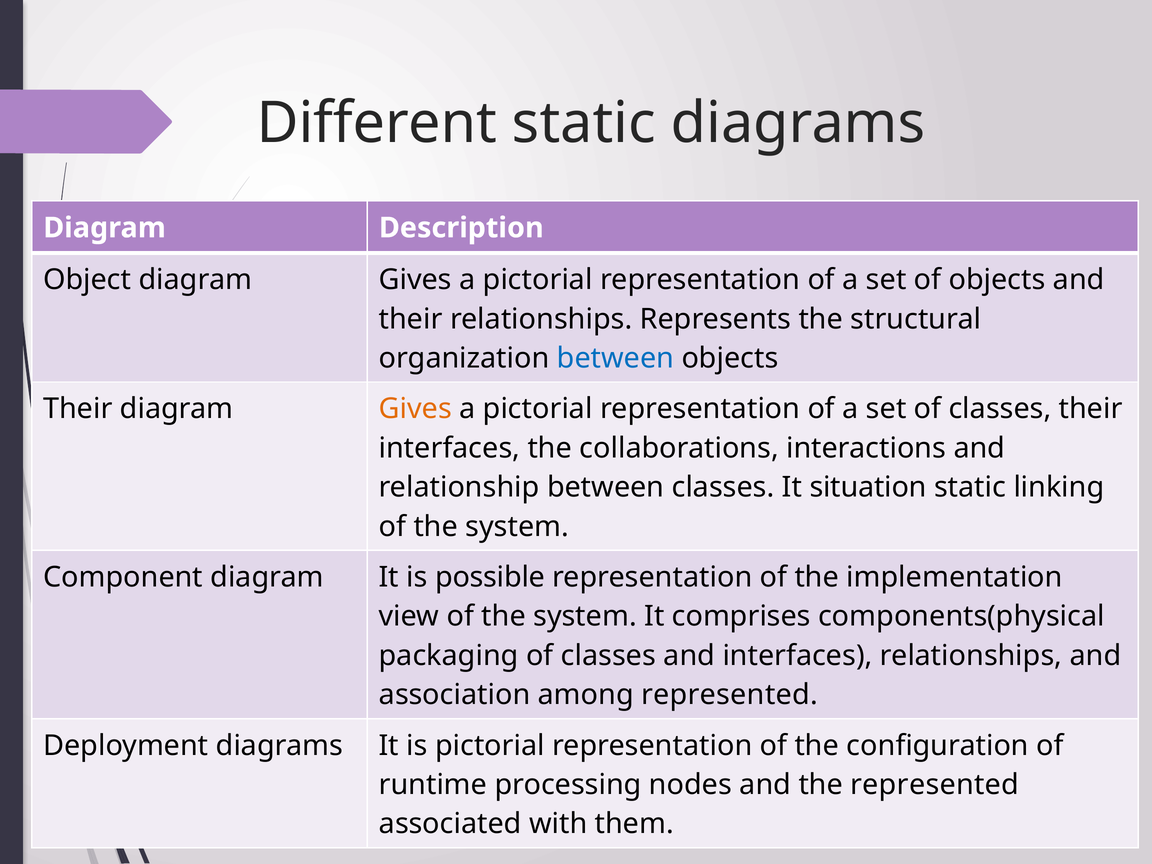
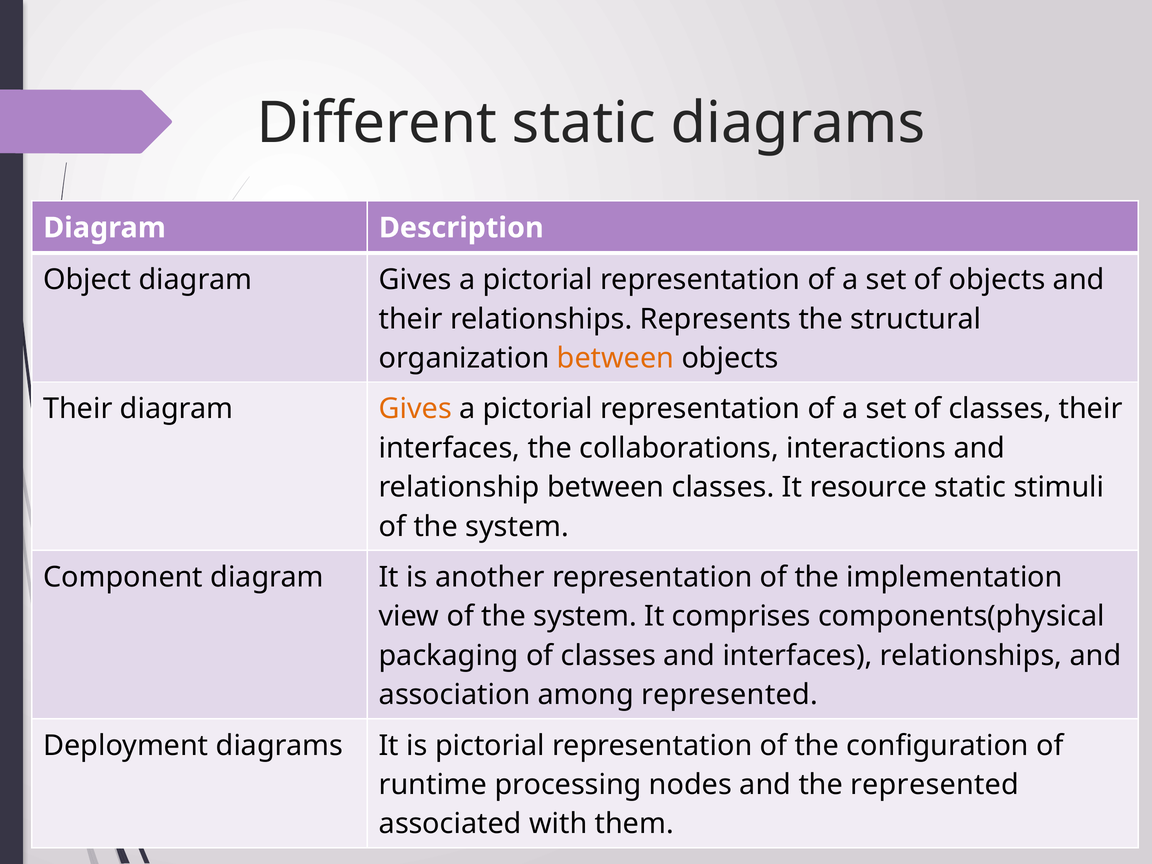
between colour: blue -> orange (616, 358)
situation: situation -> resource (868, 487)
linking: linking -> stimuli (1059, 487)
possible: possible -> another (490, 577)
